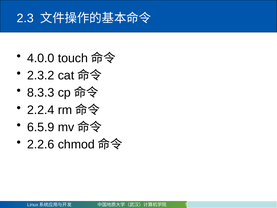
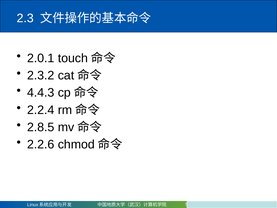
4.0.0: 4.0.0 -> 2.0.1 (41, 58)
8.3.3: 8.3.3 -> 4.4.3 (41, 93)
6.5.9: 6.5.9 -> 2.8.5 (41, 127)
